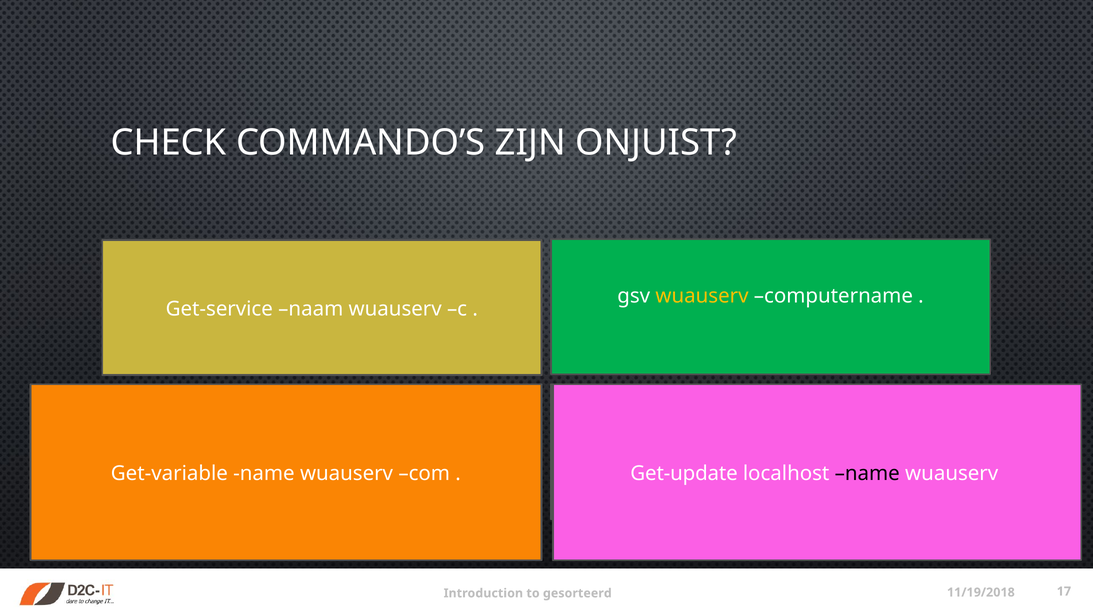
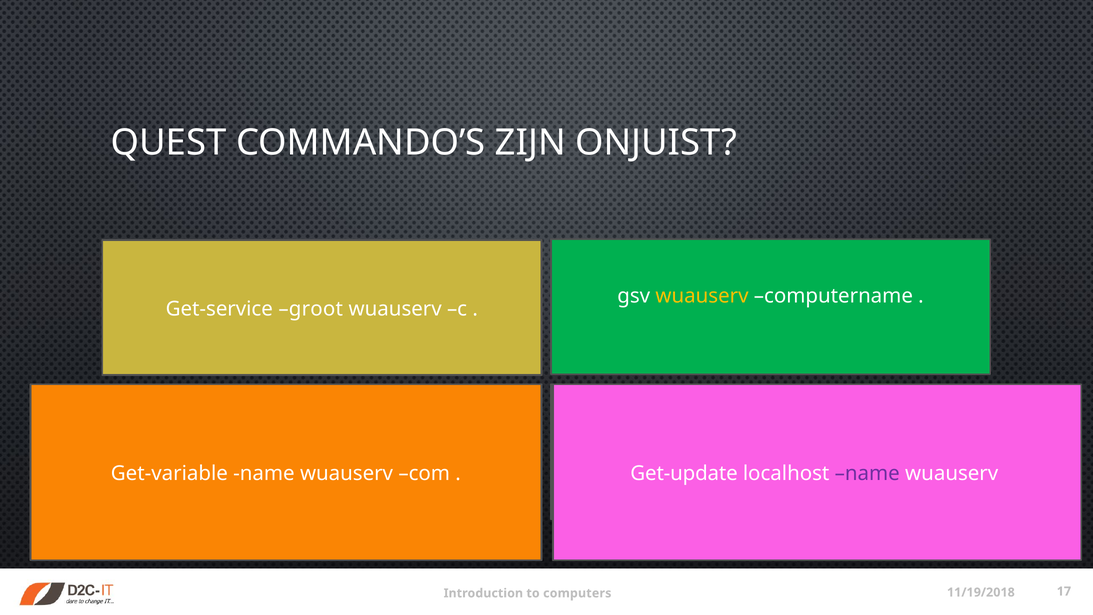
CHECK: CHECK -> QUEST (169, 143)
naam: naam -> groot (311, 309)
name colour: black -> purple (867, 474)
gesorteerd: gesorteerd -> computers (577, 593)
